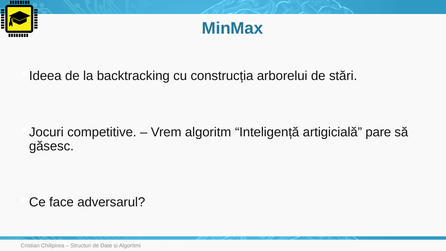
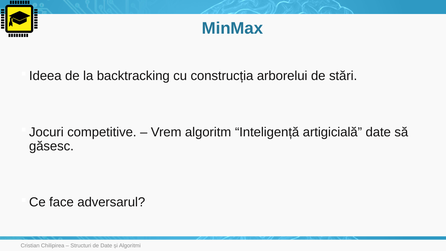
artigicială pare: pare -> date (378, 132)
